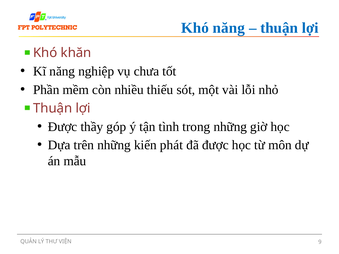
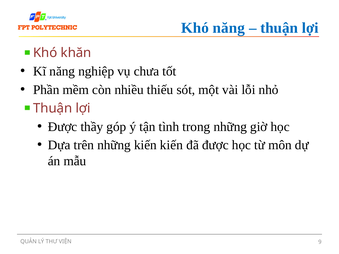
kiến phát: phát -> kiến (172, 145)
